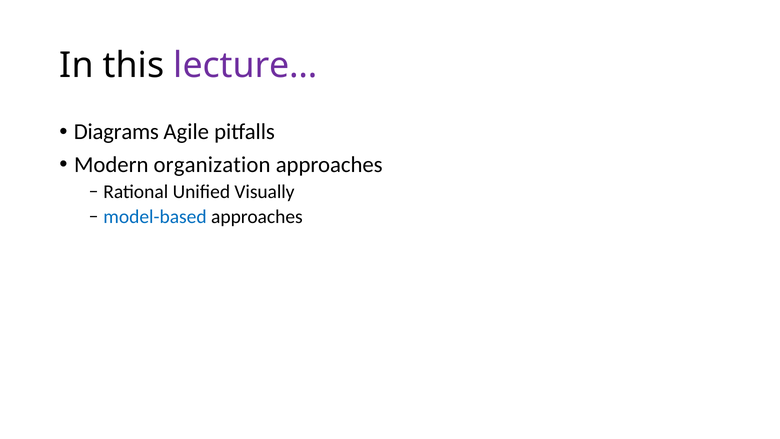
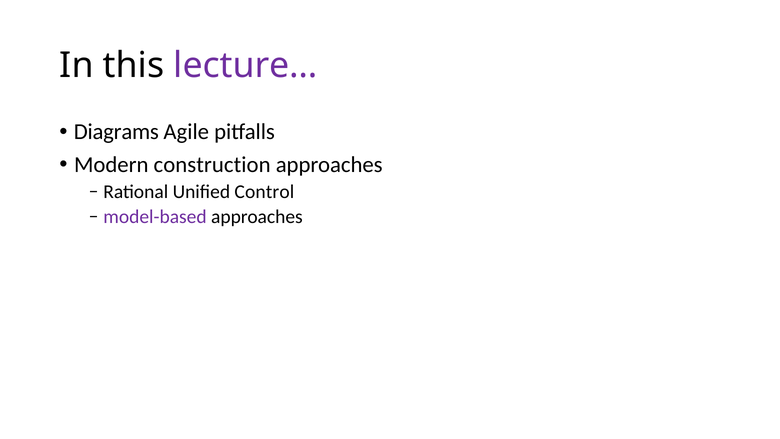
organization: organization -> construction (212, 165)
Visually: Visually -> Control (264, 191)
model-based colour: blue -> purple (155, 217)
